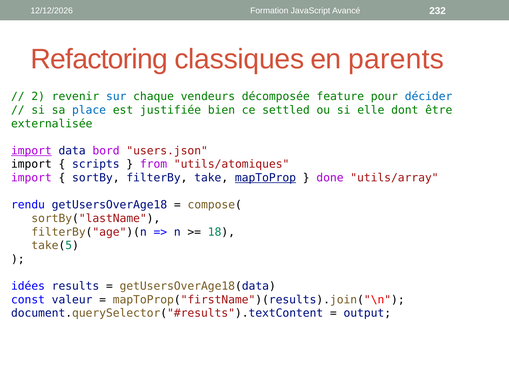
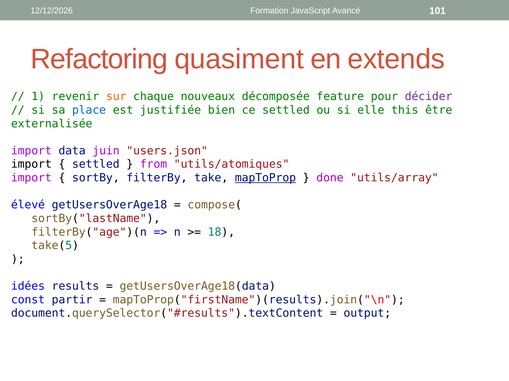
232: 232 -> 101 (438, 11)
classiques: classiques -> quasiment (239, 59)
parents: parents -> extends (396, 59)
2: 2 -> 1 (38, 97)
sur colour: blue -> orange (116, 97)
vendeurs: vendeurs -> nouveaux (208, 97)
décider colour: blue -> purple (429, 97)
dont: dont -> this (405, 110)
import underline: present -> none (31, 151)
bord: bord -> juin (106, 151)
scripts: scripts -> settled (96, 165)
rendu: rendu -> élevé (28, 205)
valeur: valeur -> partir (72, 300)
